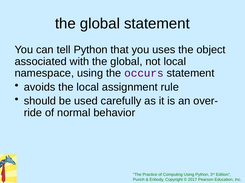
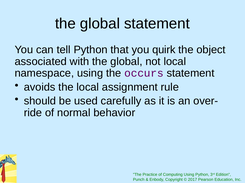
uses: uses -> quirk (164, 50)
